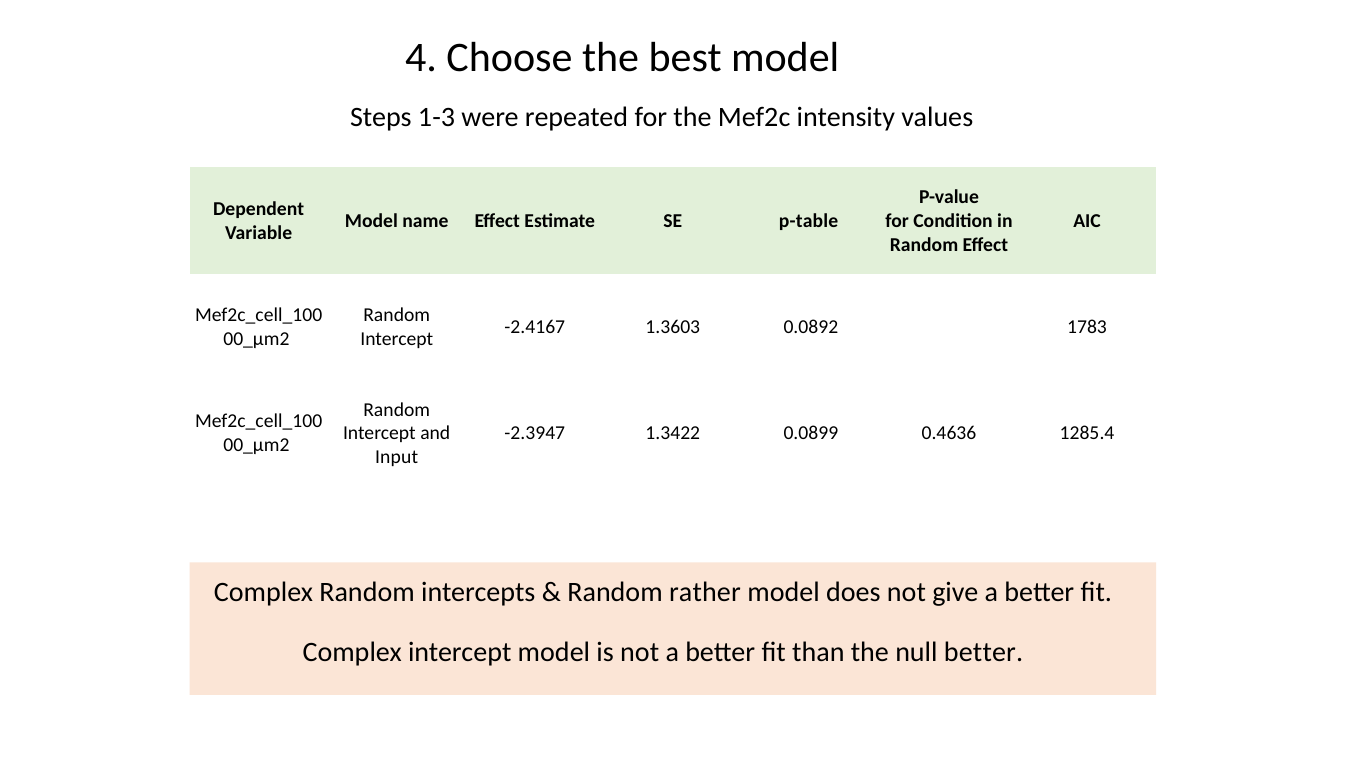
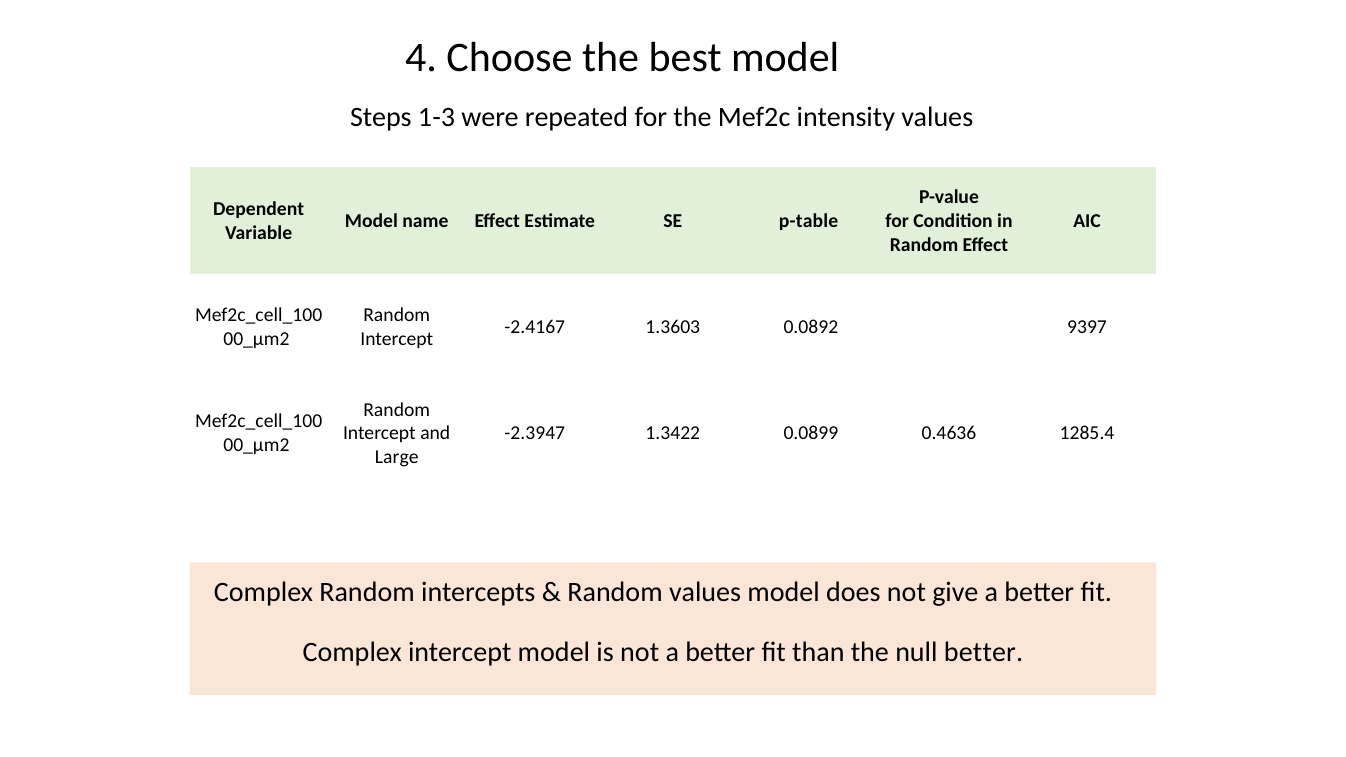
1783: 1783 -> 9397 (1087, 327)
Input: Input -> Large (397, 457)
Random rather: rather -> values (705, 592)
